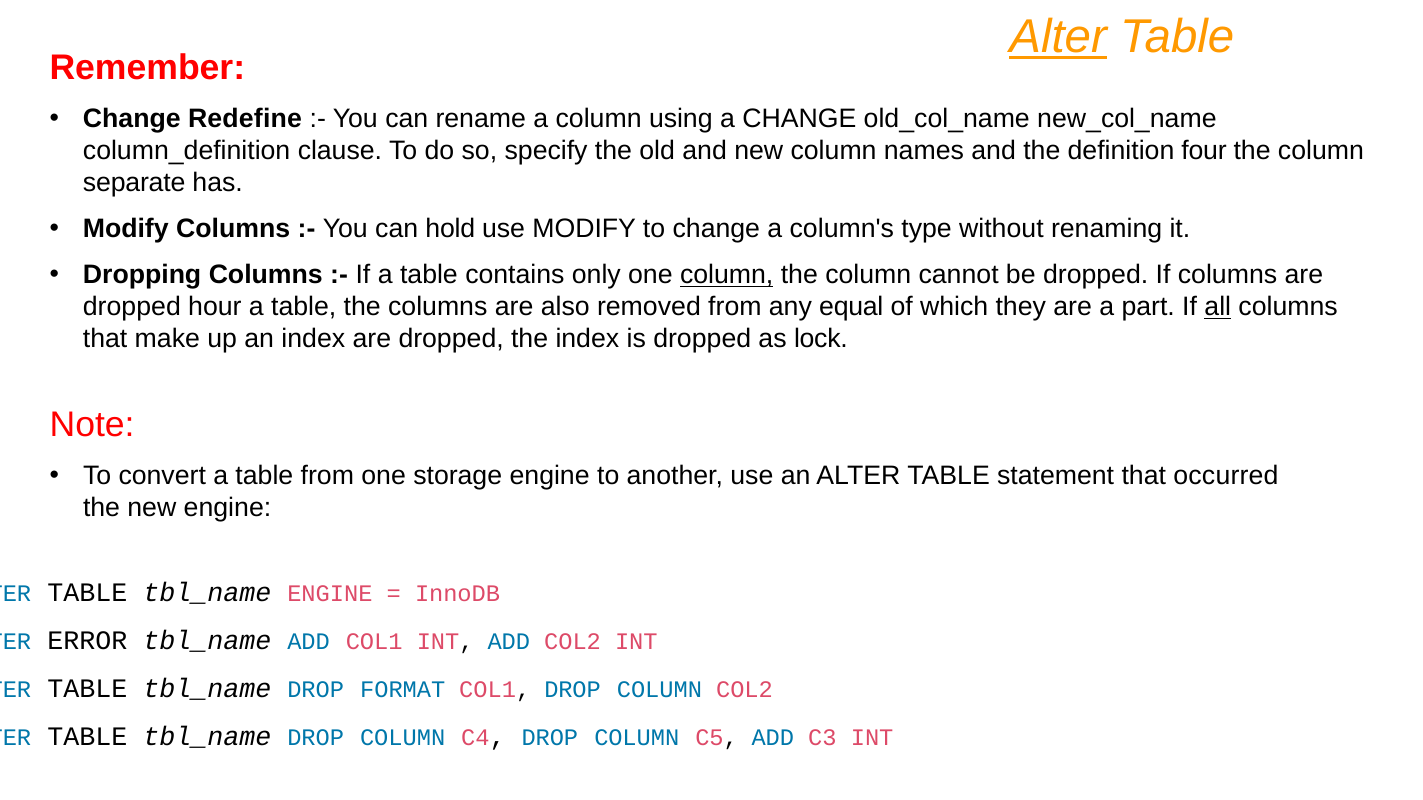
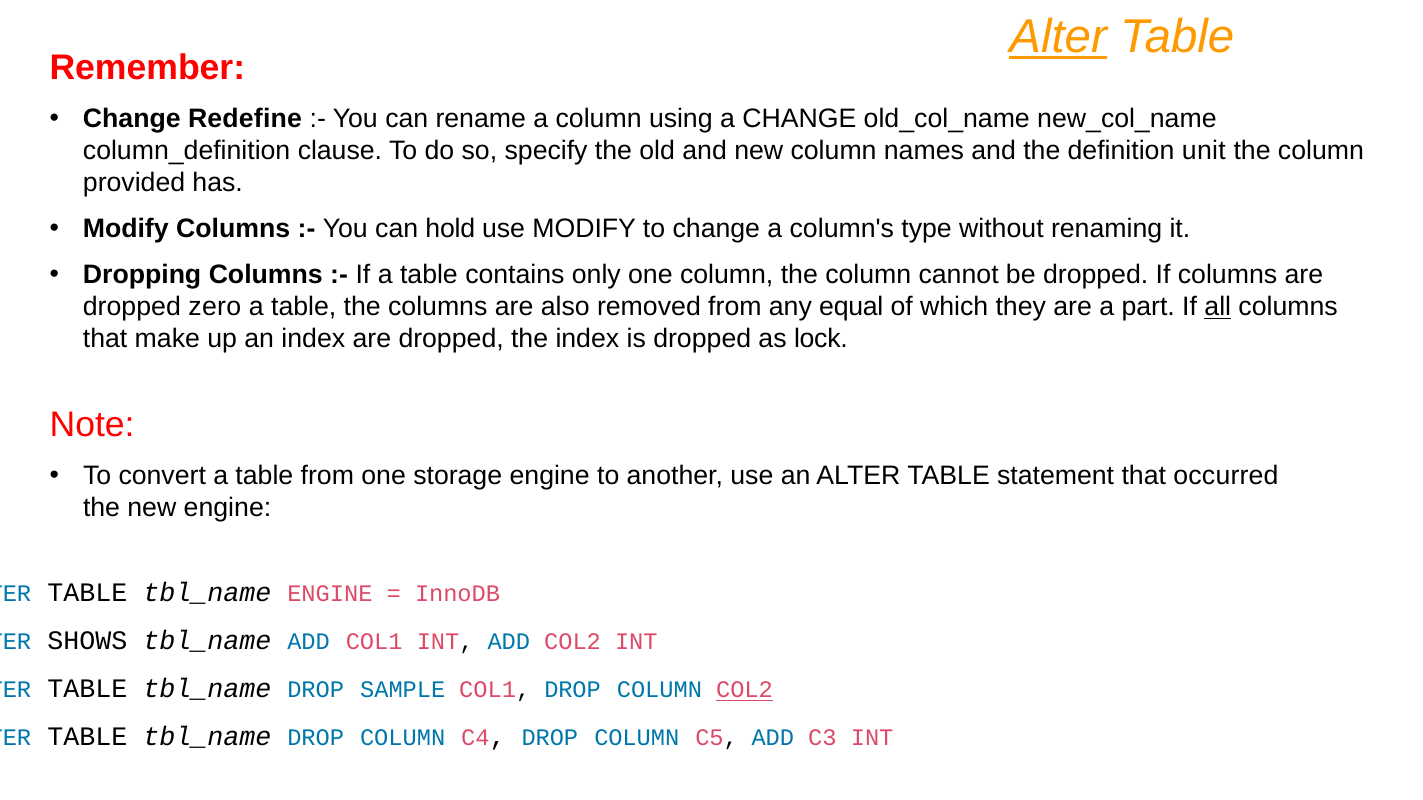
four: four -> unit (1204, 151)
separate: separate -> provided (134, 183)
column underline: present -> none (727, 275)
hour: hour -> zero (215, 307)
ERROR: ERROR -> SHOWS (87, 642)
FORMAT: FORMAT -> SAMPLE (403, 691)
COL2 underline: none -> present (744, 691)
